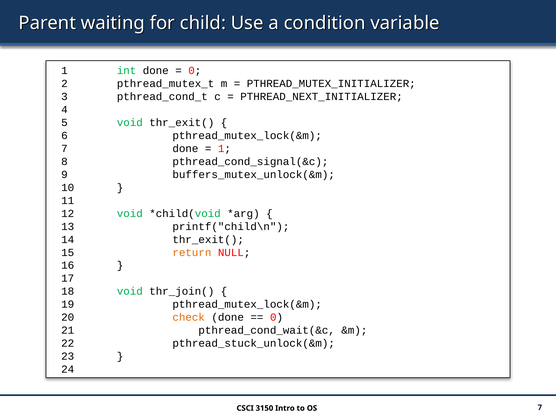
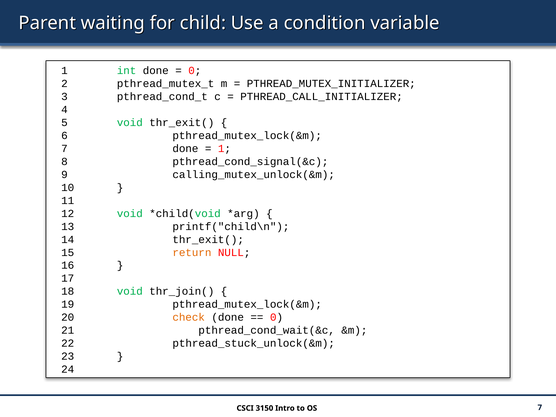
PTHREAD_NEXT_INITIALIZER: PTHREAD_NEXT_INITIALIZER -> PTHREAD_CALL_INITIALIZER (322, 97)
buffers_mutex_unlock(&m: buffers_mutex_unlock(&m -> calling_mutex_unlock(&m (254, 175)
